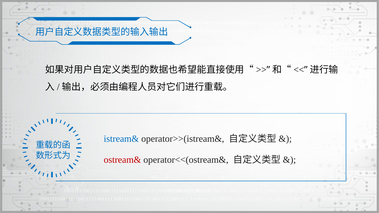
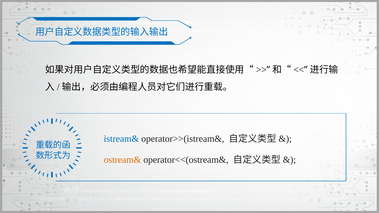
ostream& colour: red -> orange (122, 160)
